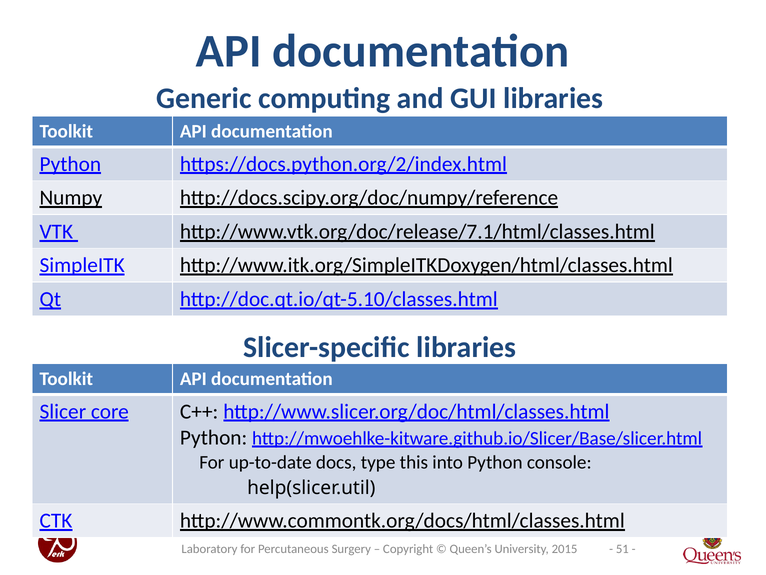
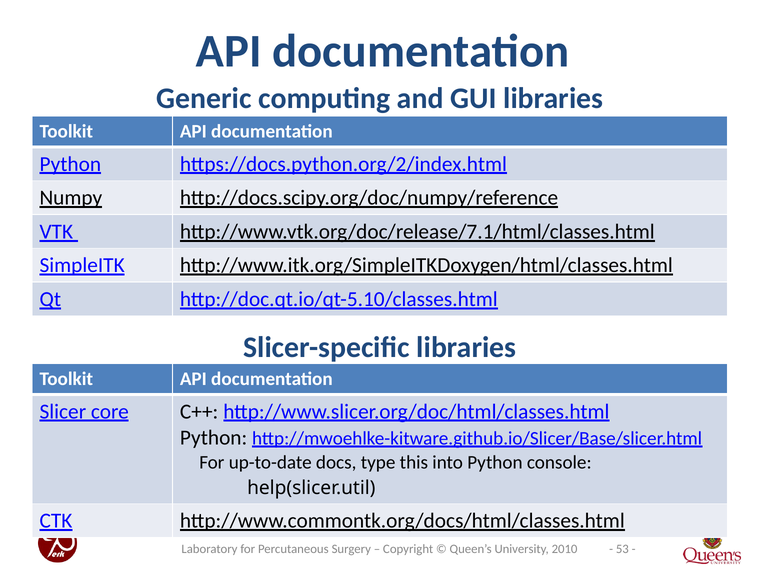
51: 51 -> 53 (622, 549)
2015: 2015 -> 2010 (565, 549)
